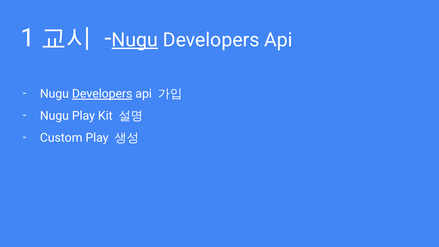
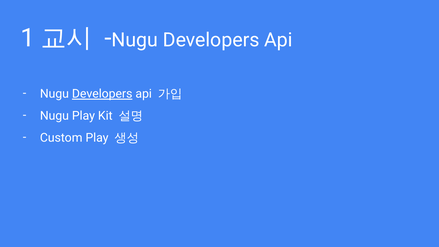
Nugu underline: present -> none (135, 40)
